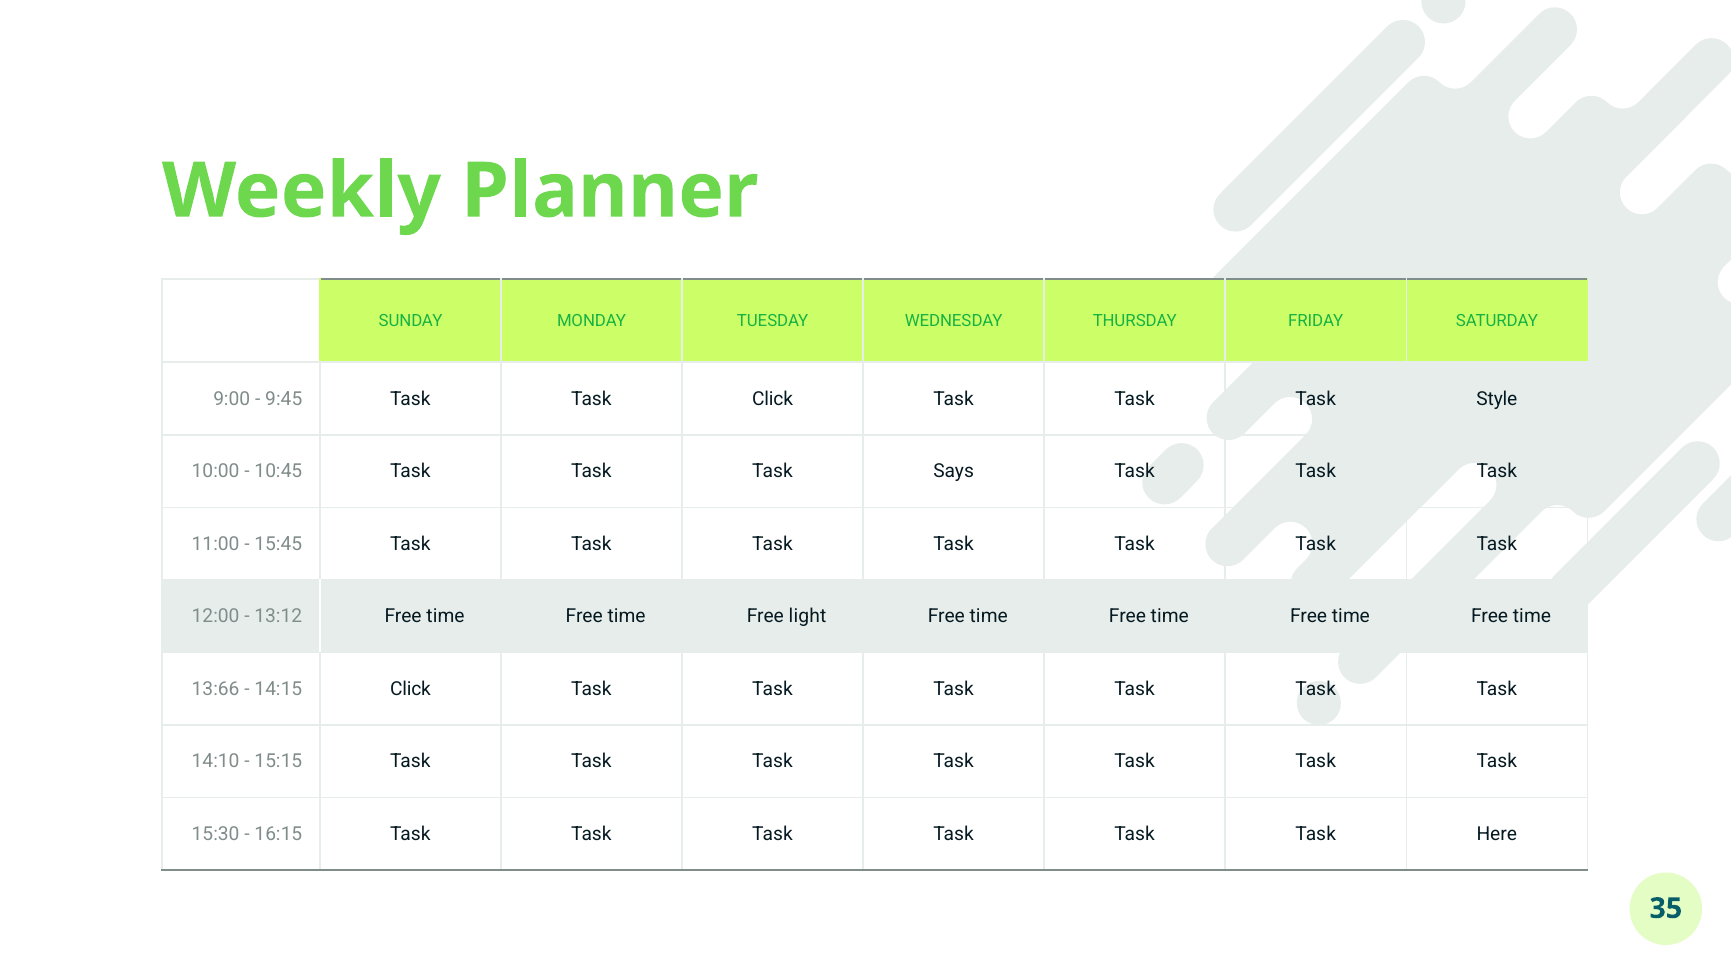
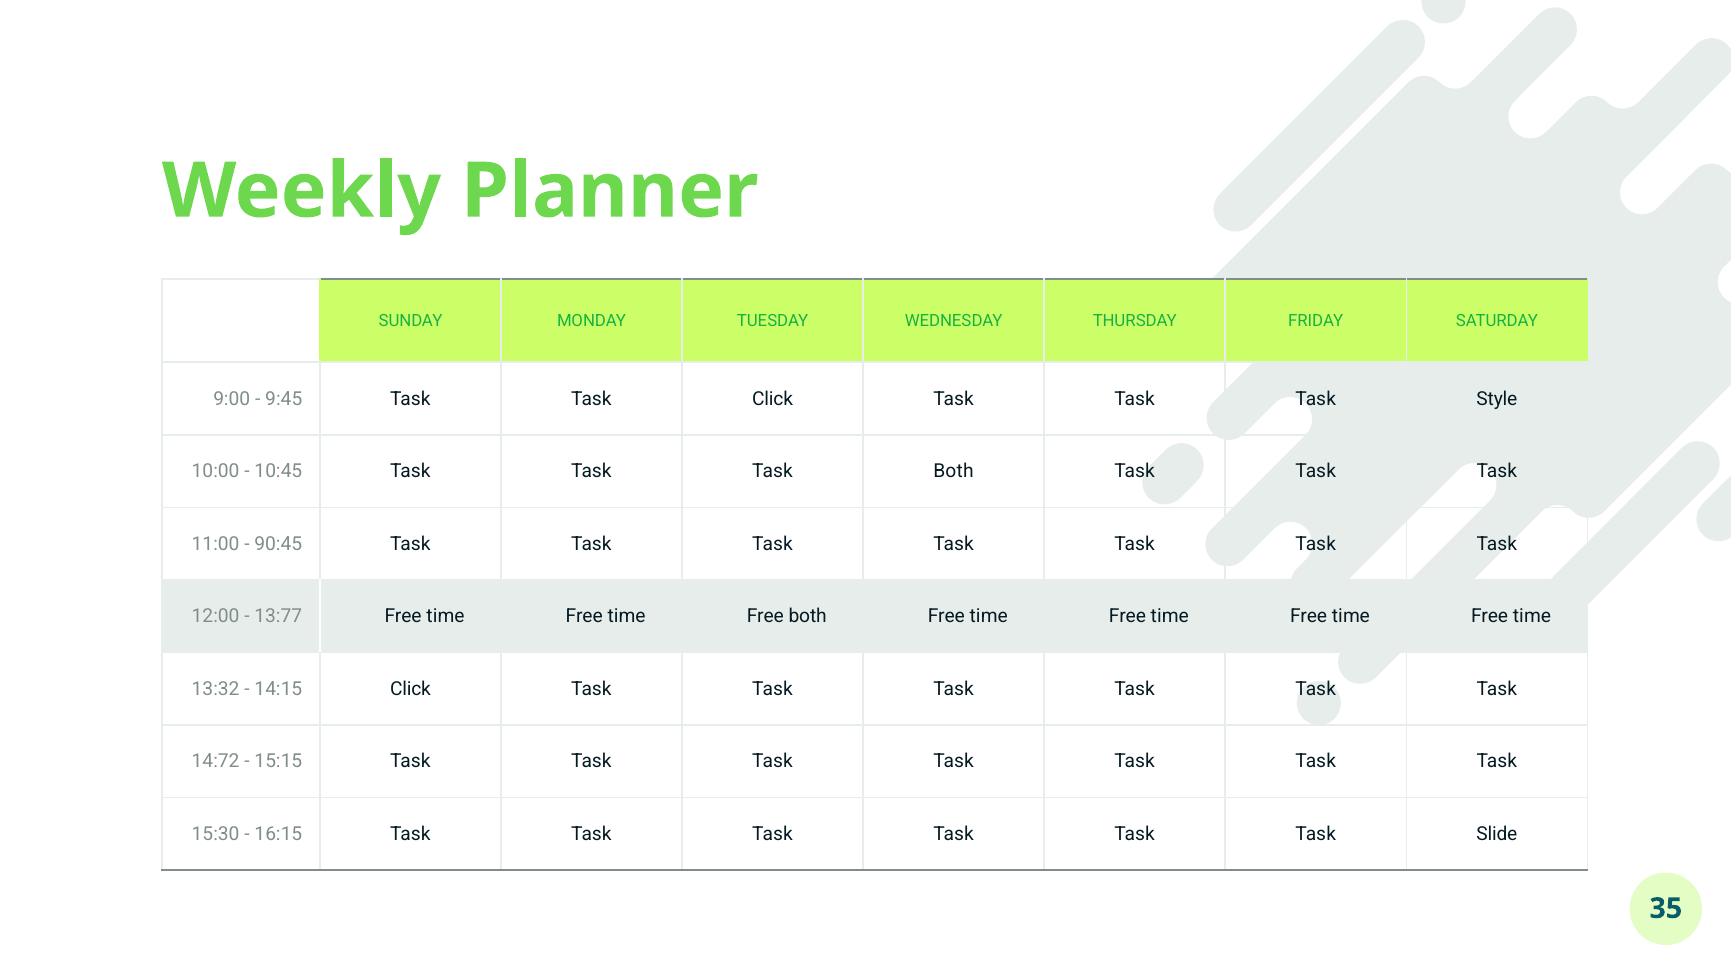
Task Says: Says -> Both (953, 471)
15:45: 15:45 -> 90:45 (278, 544)
13:12: 13:12 -> 13:77 (278, 616)
light: light -> both (808, 616)
13:66: 13:66 -> 13:32 (216, 689)
14:10: 14:10 -> 14:72 (216, 761)
Here: Here -> Slide (1497, 834)
